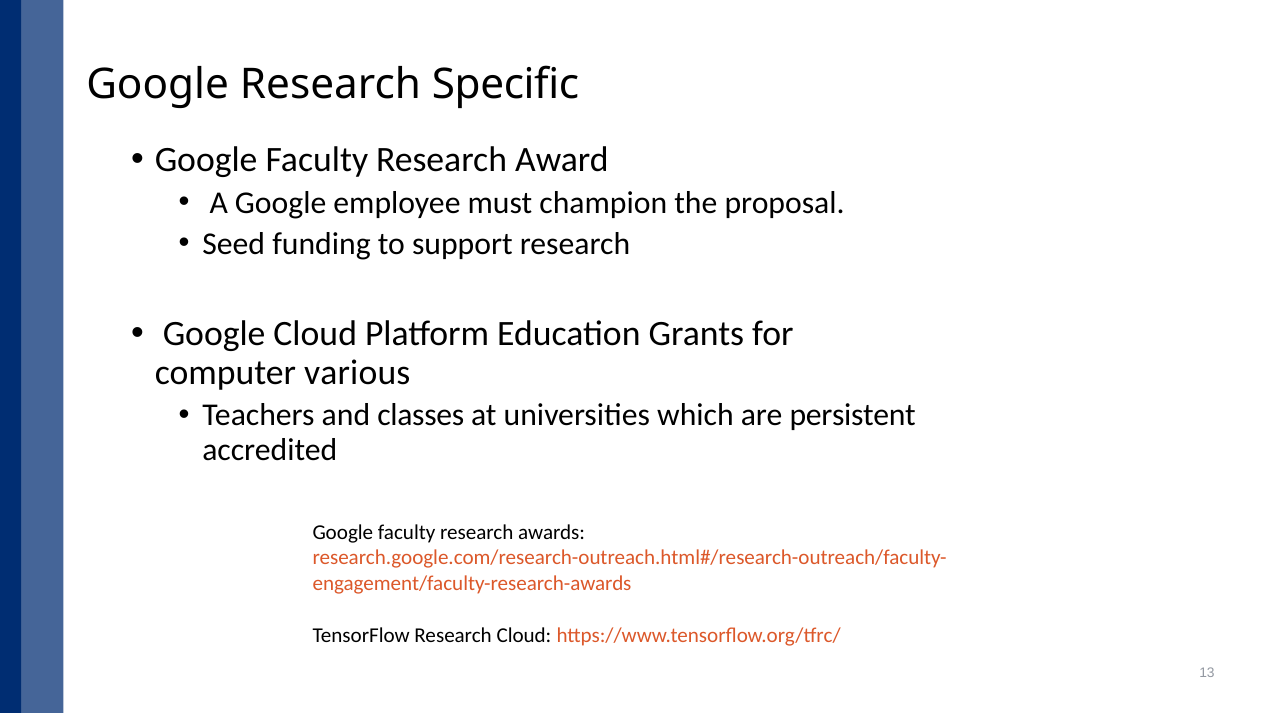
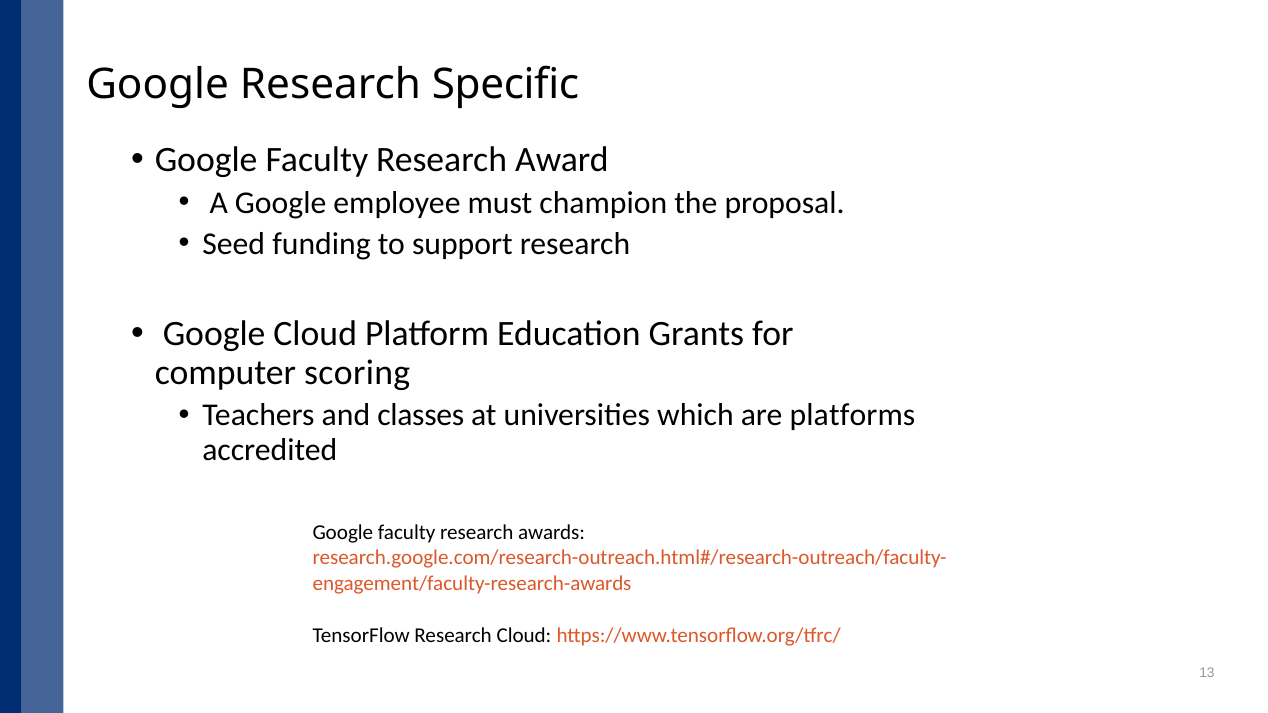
various: various -> scoring (357, 373)
persistent: persistent -> platforms (852, 416)
